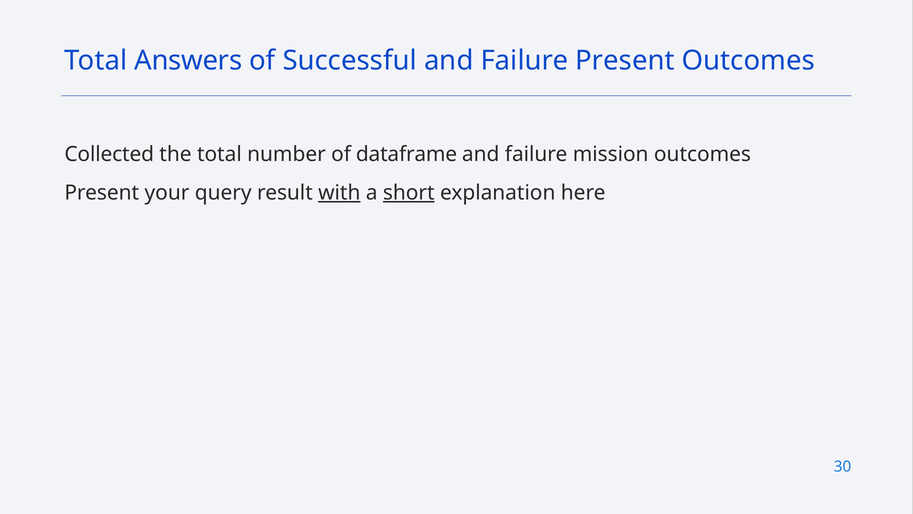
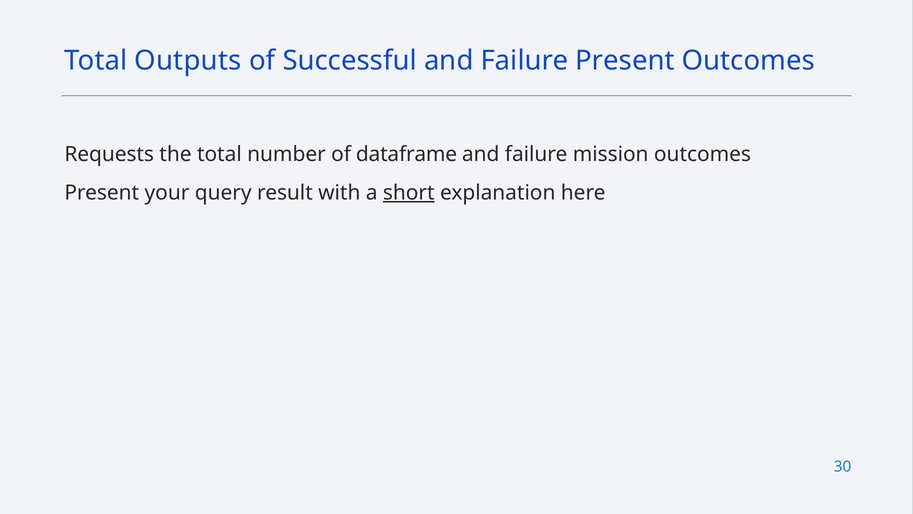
Answers: Answers -> Outputs (188, 61)
Collected: Collected -> Requests (109, 154)
with underline: present -> none (339, 192)
